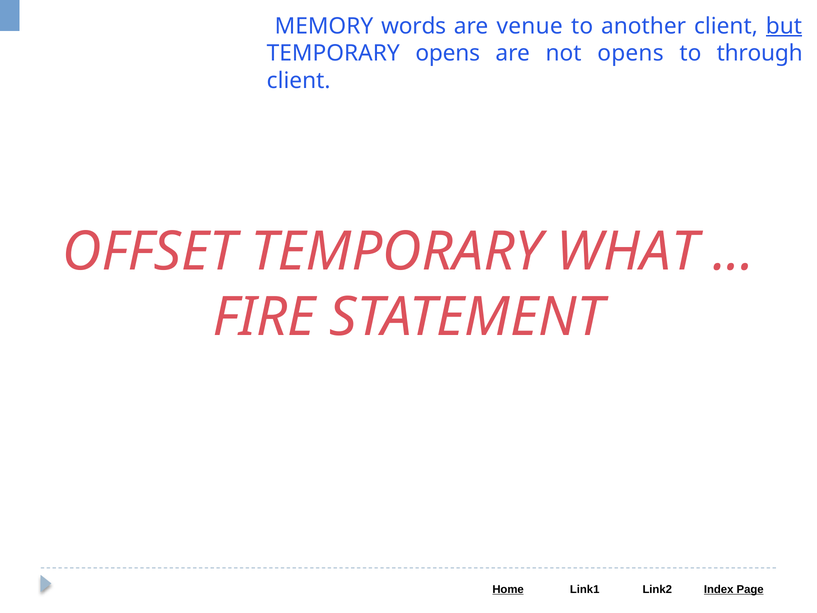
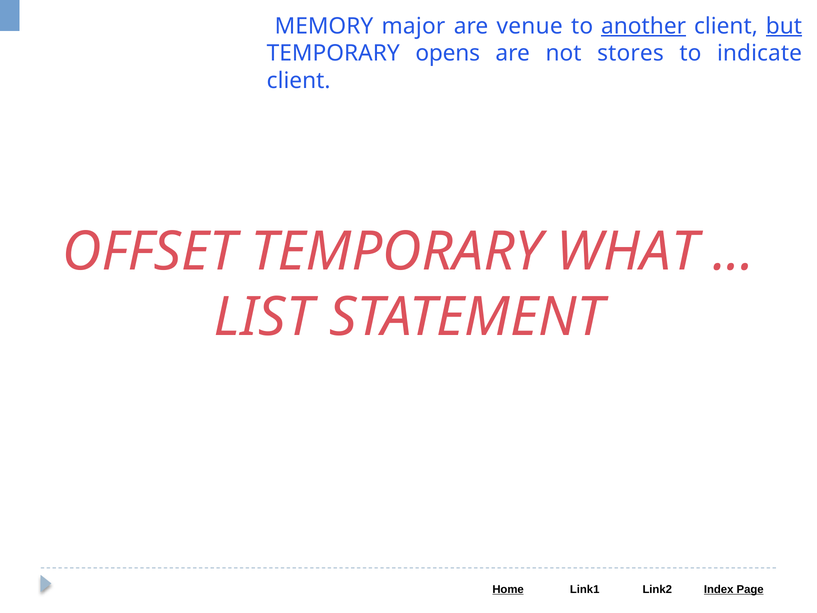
words: words -> major (413, 26)
another underline: none -> present (644, 26)
not opens: opens -> stores (631, 53)
through: through -> indicate (760, 53)
FIRE: FIRE -> LIST (264, 317)
